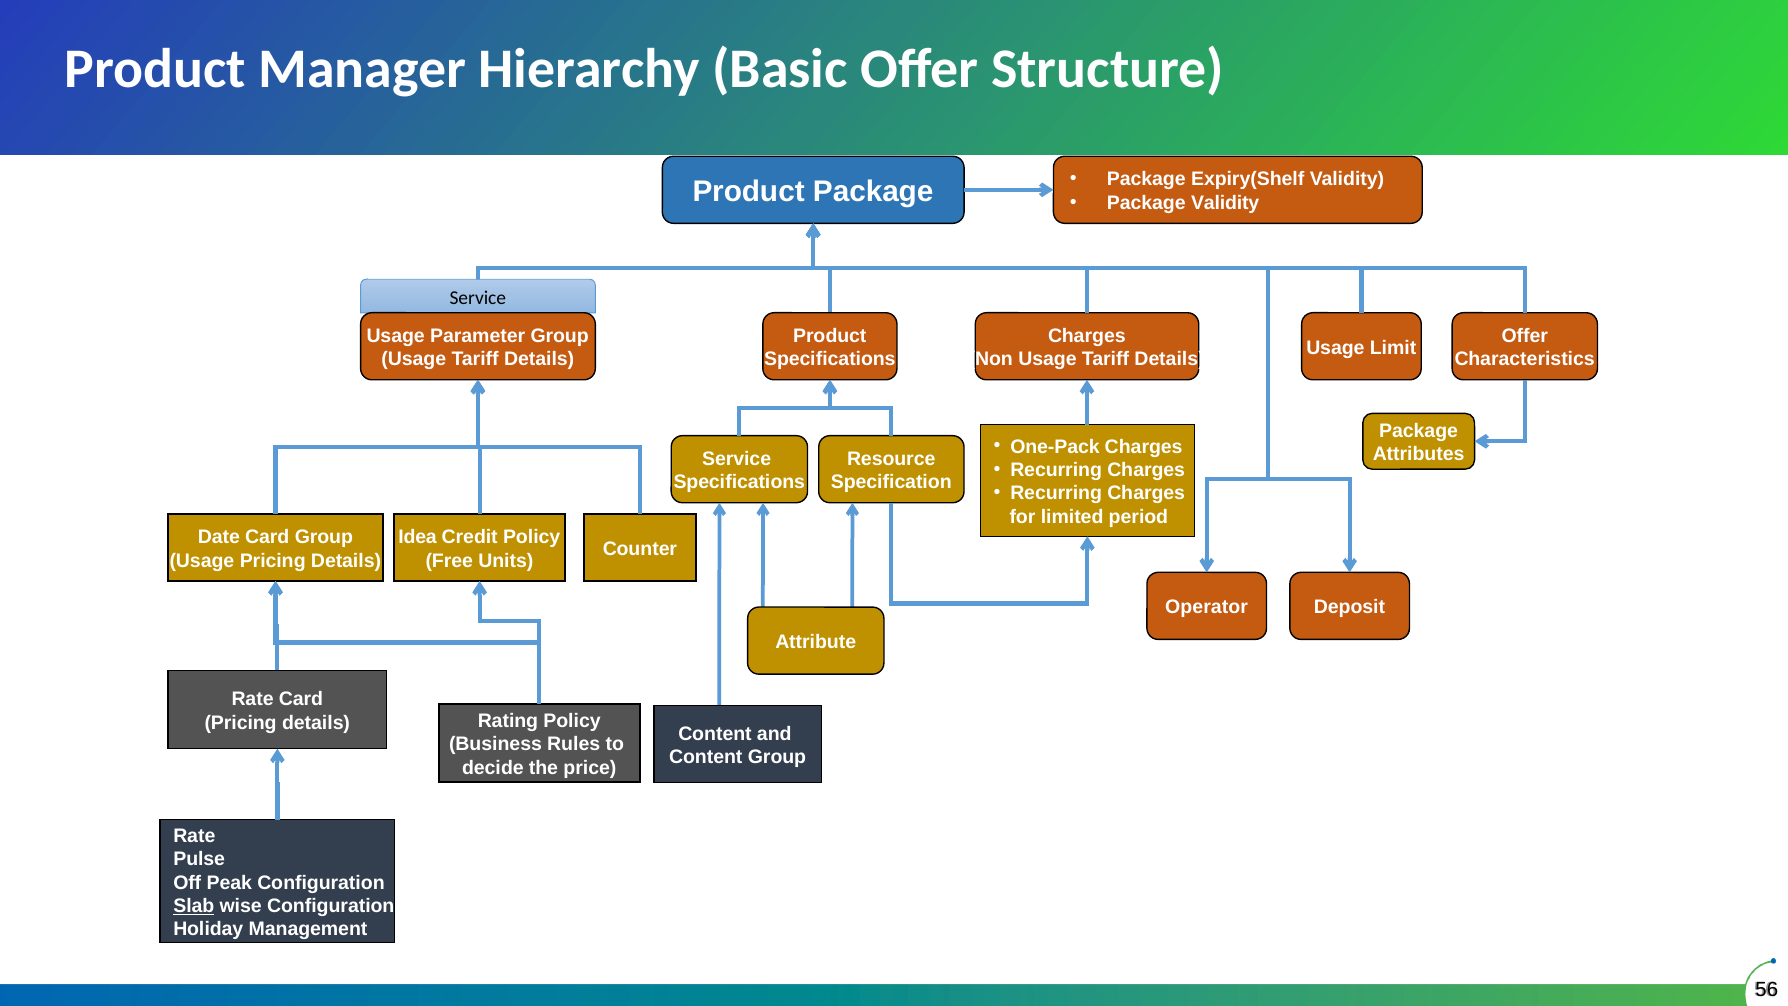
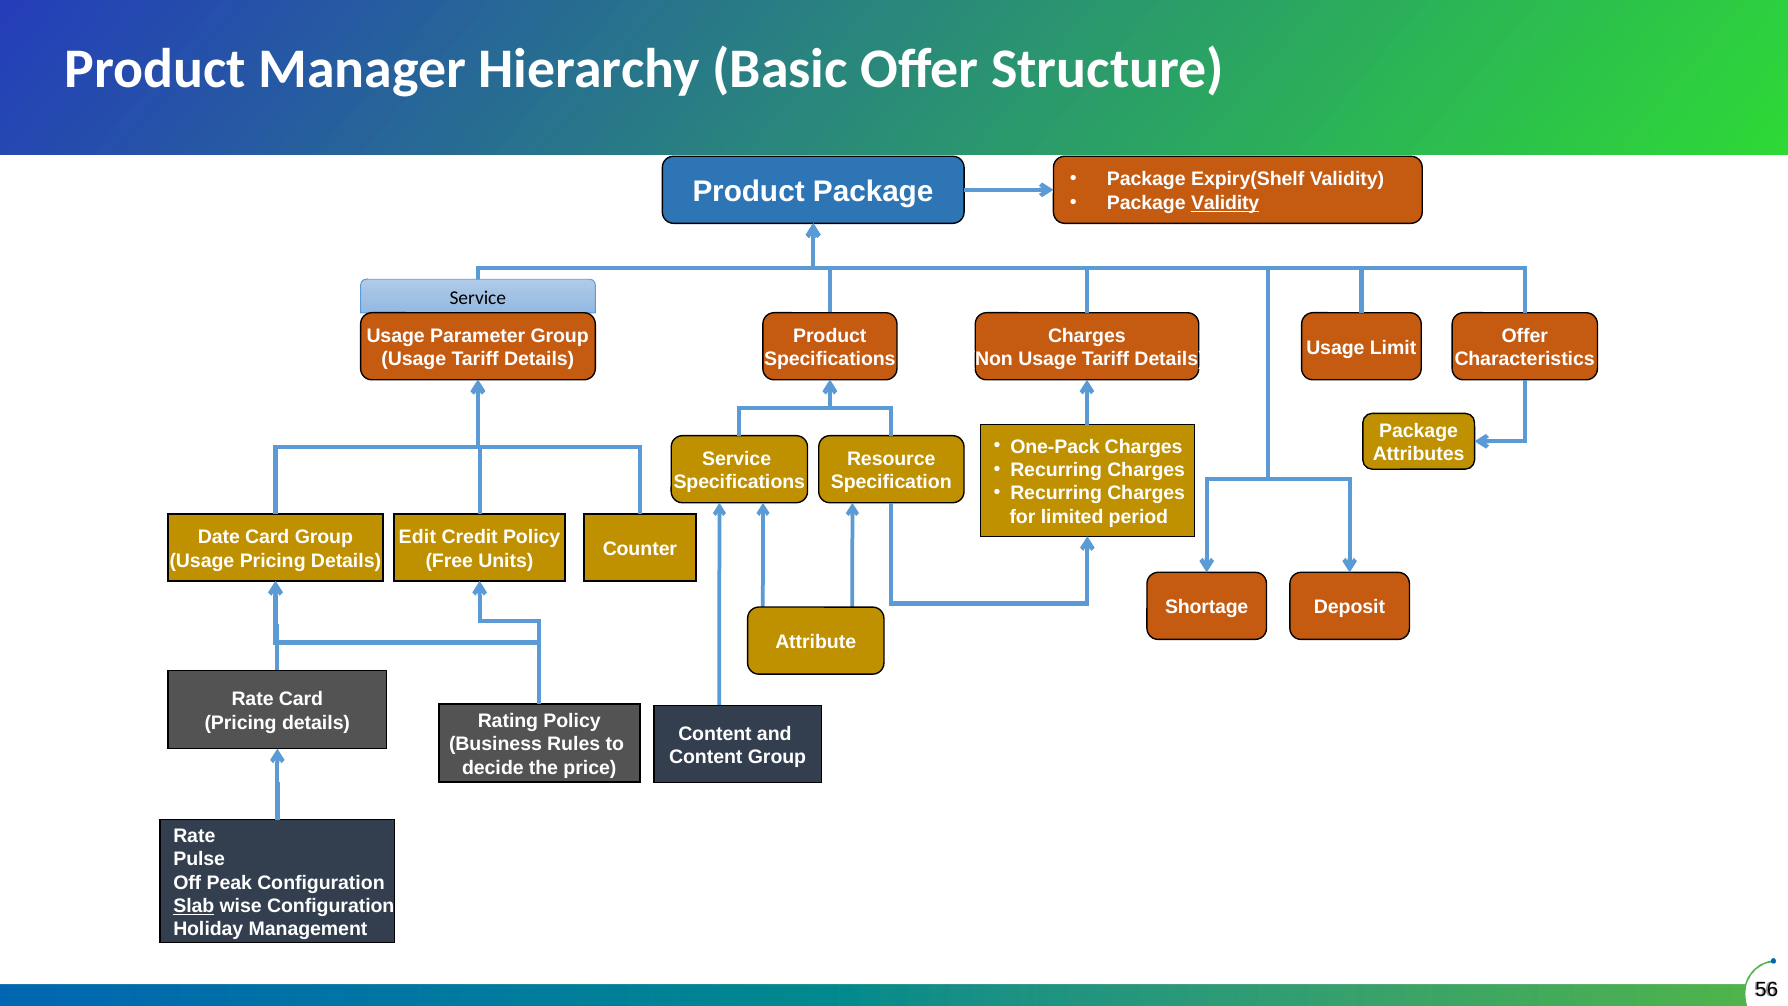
Validity underline: none -> present (1225, 203)
Idea: Idea -> Edit (417, 537)
Operator: Operator -> Shortage (1207, 607)
